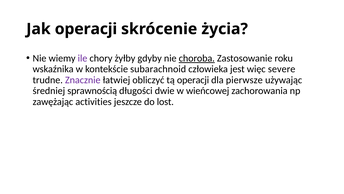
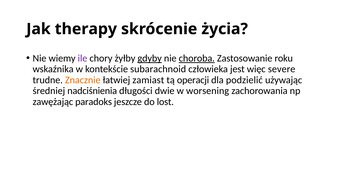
Jak operacji: operacji -> therapy (86, 29)
gdyby underline: none -> present (150, 58)
Znacznie colour: purple -> orange (83, 80)
obliczyć: obliczyć -> zamiast (148, 80)
pierwsze: pierwsze -> podzielić (244, 80)
sprawnością: sprawnością -> nadciśnienia (92, 91)
wieńcowej: wieńcowej -> worsening (208, 91)
activities: activities -> paradoks (94, 102)
